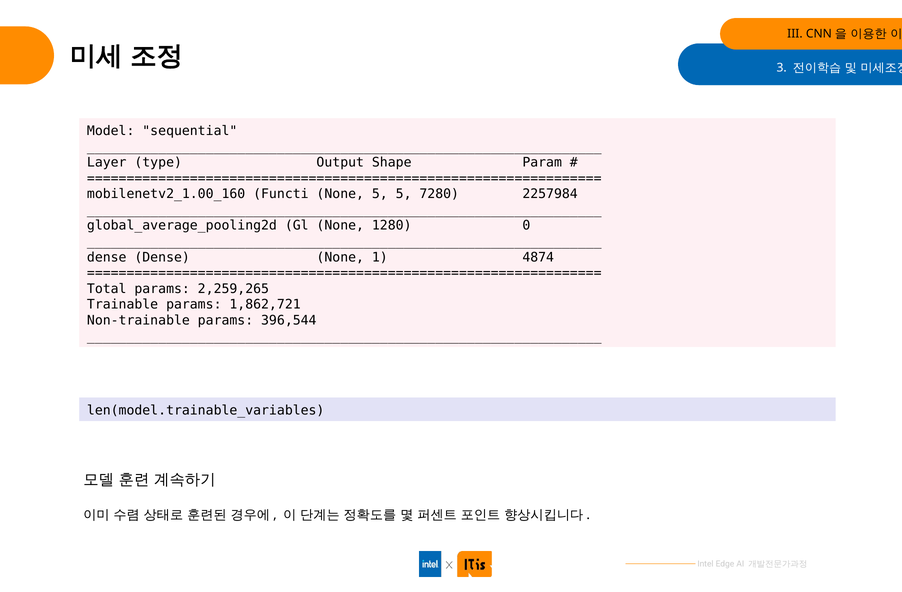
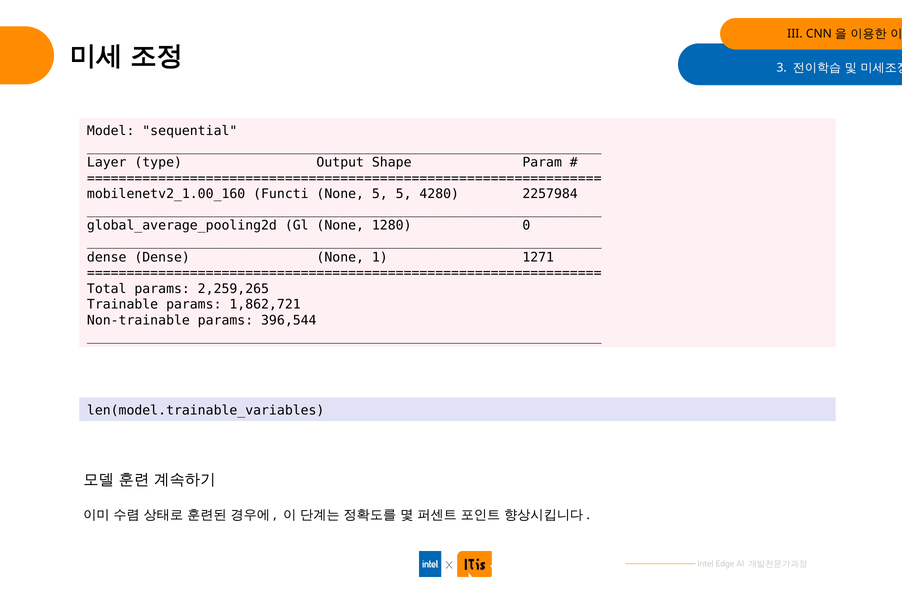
7280: 7280 -> 4280 (439, 194)
4874: 4874 -> 1271 (538, 257)
